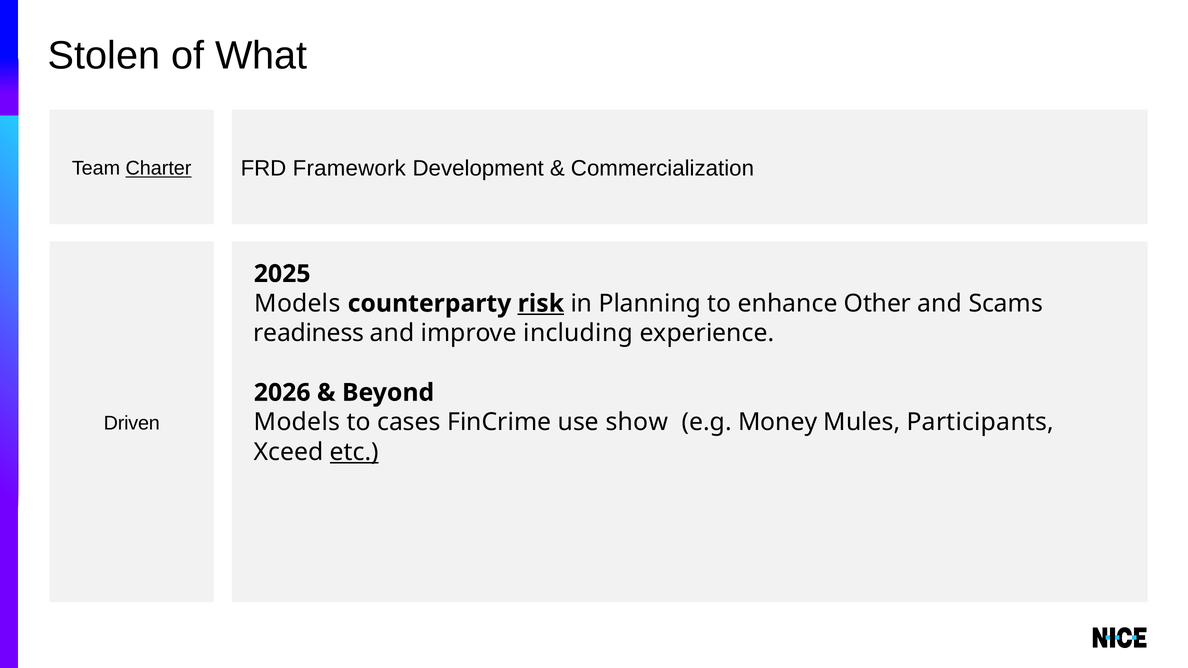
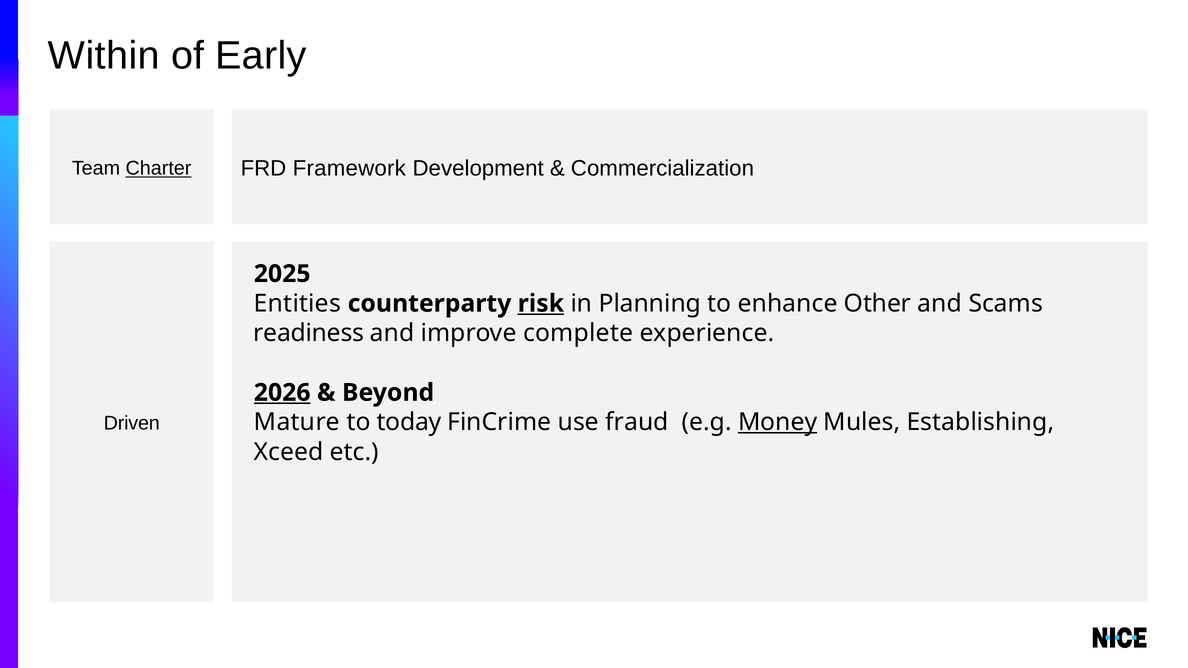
Stolen: Stolen -> Within (104, 56)
What: What -> Early (261, 56)
Models: Models -> Entities (297, 304)
including: including -> complete (578, 333)
2026 underline: none -> present (282, 393)
Models: Models -> Mature (297, 422)
cases: cases -> today (409, 422)
show: show -> fraud (637, 422)
Money underline: none -> present (778, 422)
Participants: Participants -> Establishing (980, 422)
etc underline: present -> none (354, 452)
